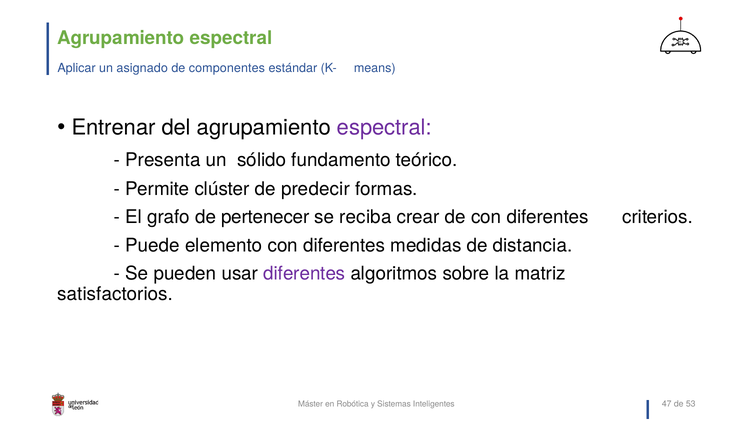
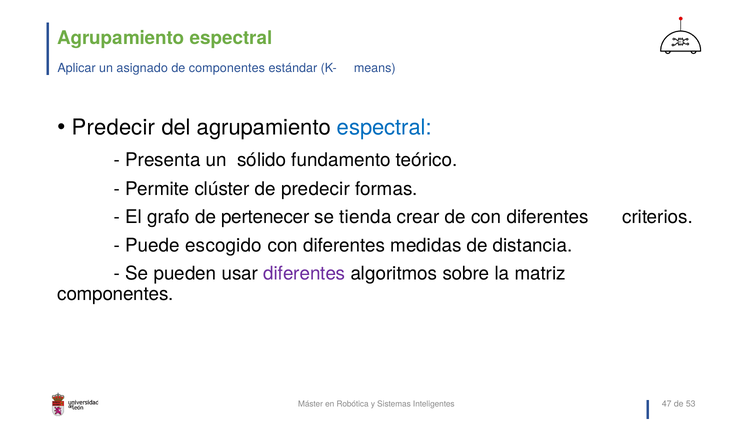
Entrenar: Entrenar -> Predecir (113, 127)
espectral colour: purple -> blue (384, 127)
reciba: reciba -> tienda (365, 217)
elemento: elemento -> escogido (224, 245)
satisfactorios: satisfactorios -> componentes (115, 294)
